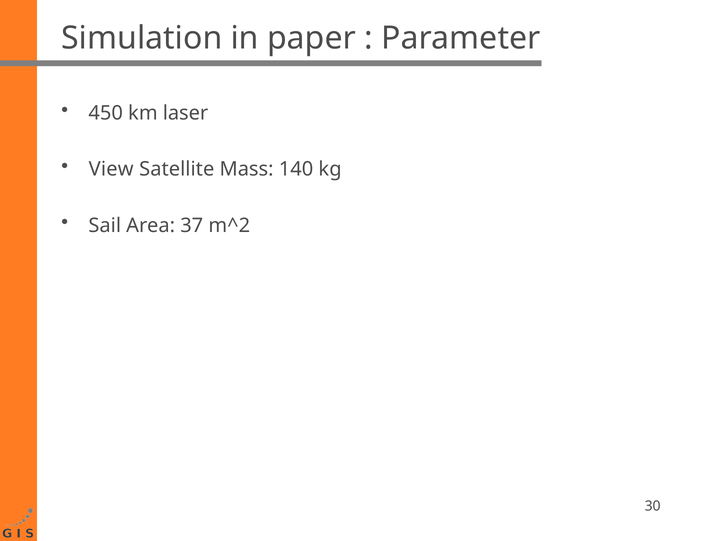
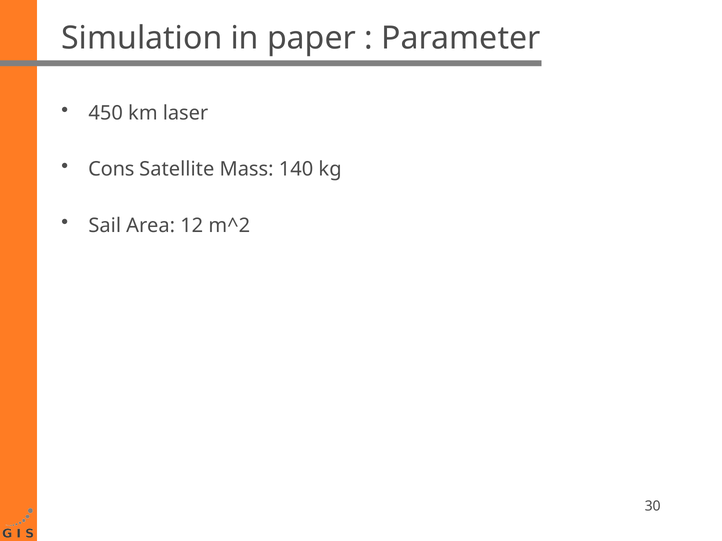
View: View -> Cons (111, 170)
37: 37 -> 12 (192, 226)
